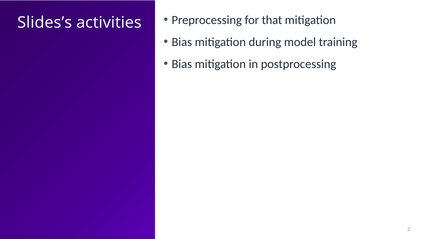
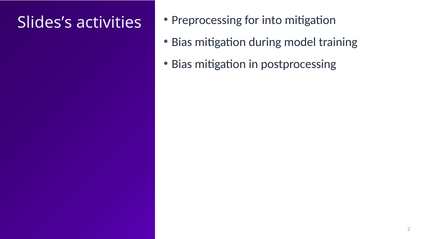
that: that -> into (272, 20)
